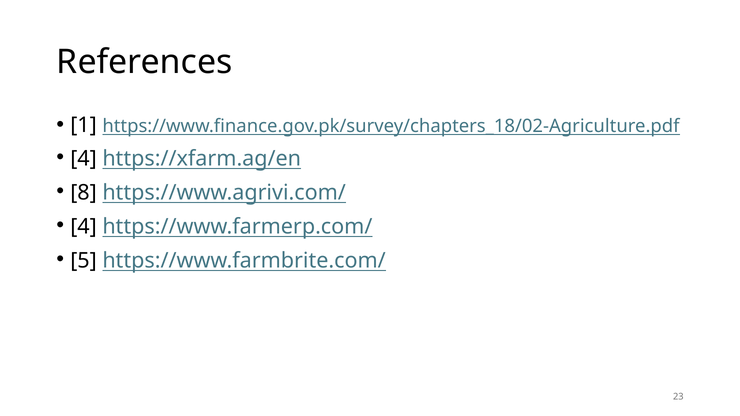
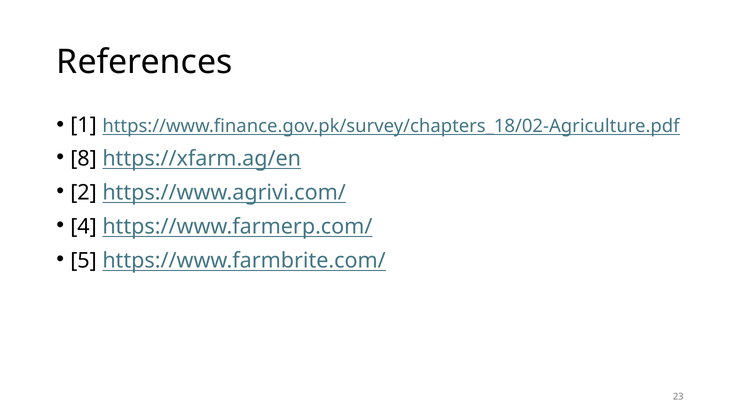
4: 4 -> 8 (84, 159)
8: 8 -> 2 (84, 193)
